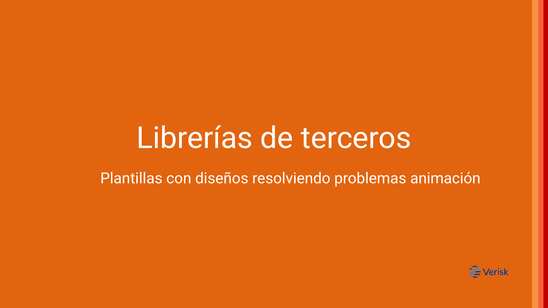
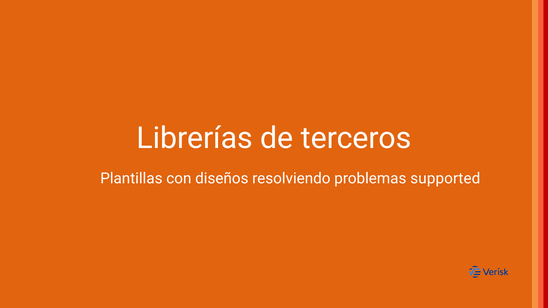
animación: animación -> supported (445, 179)
